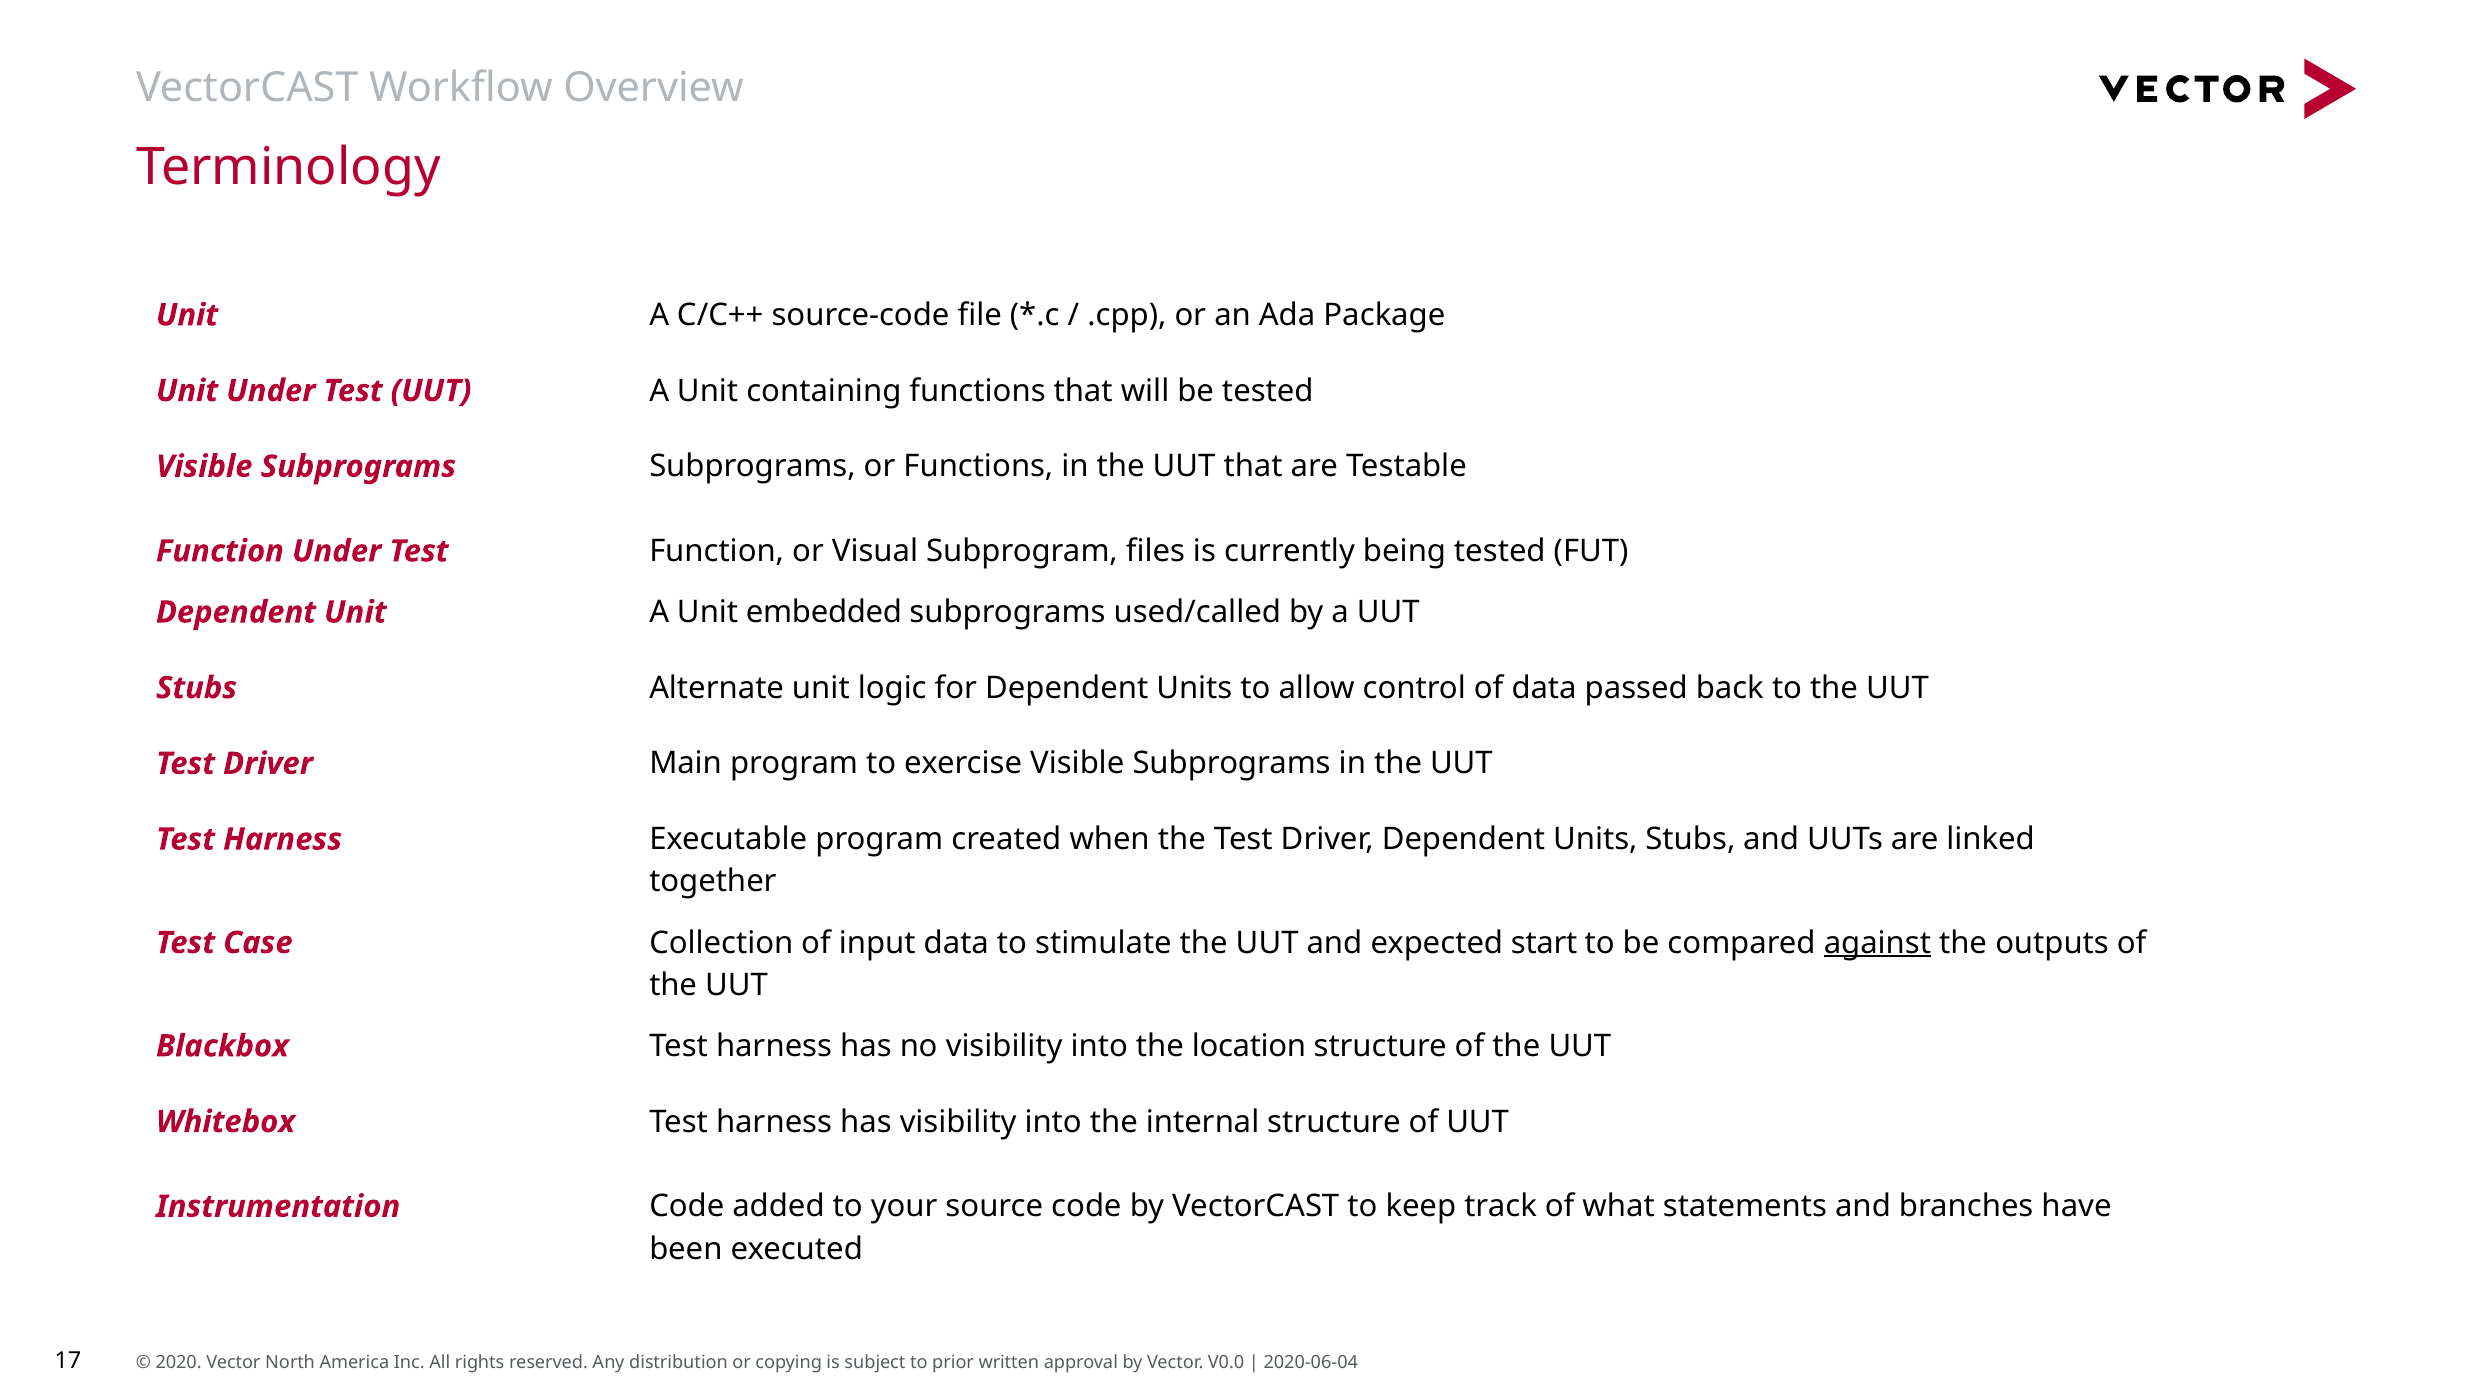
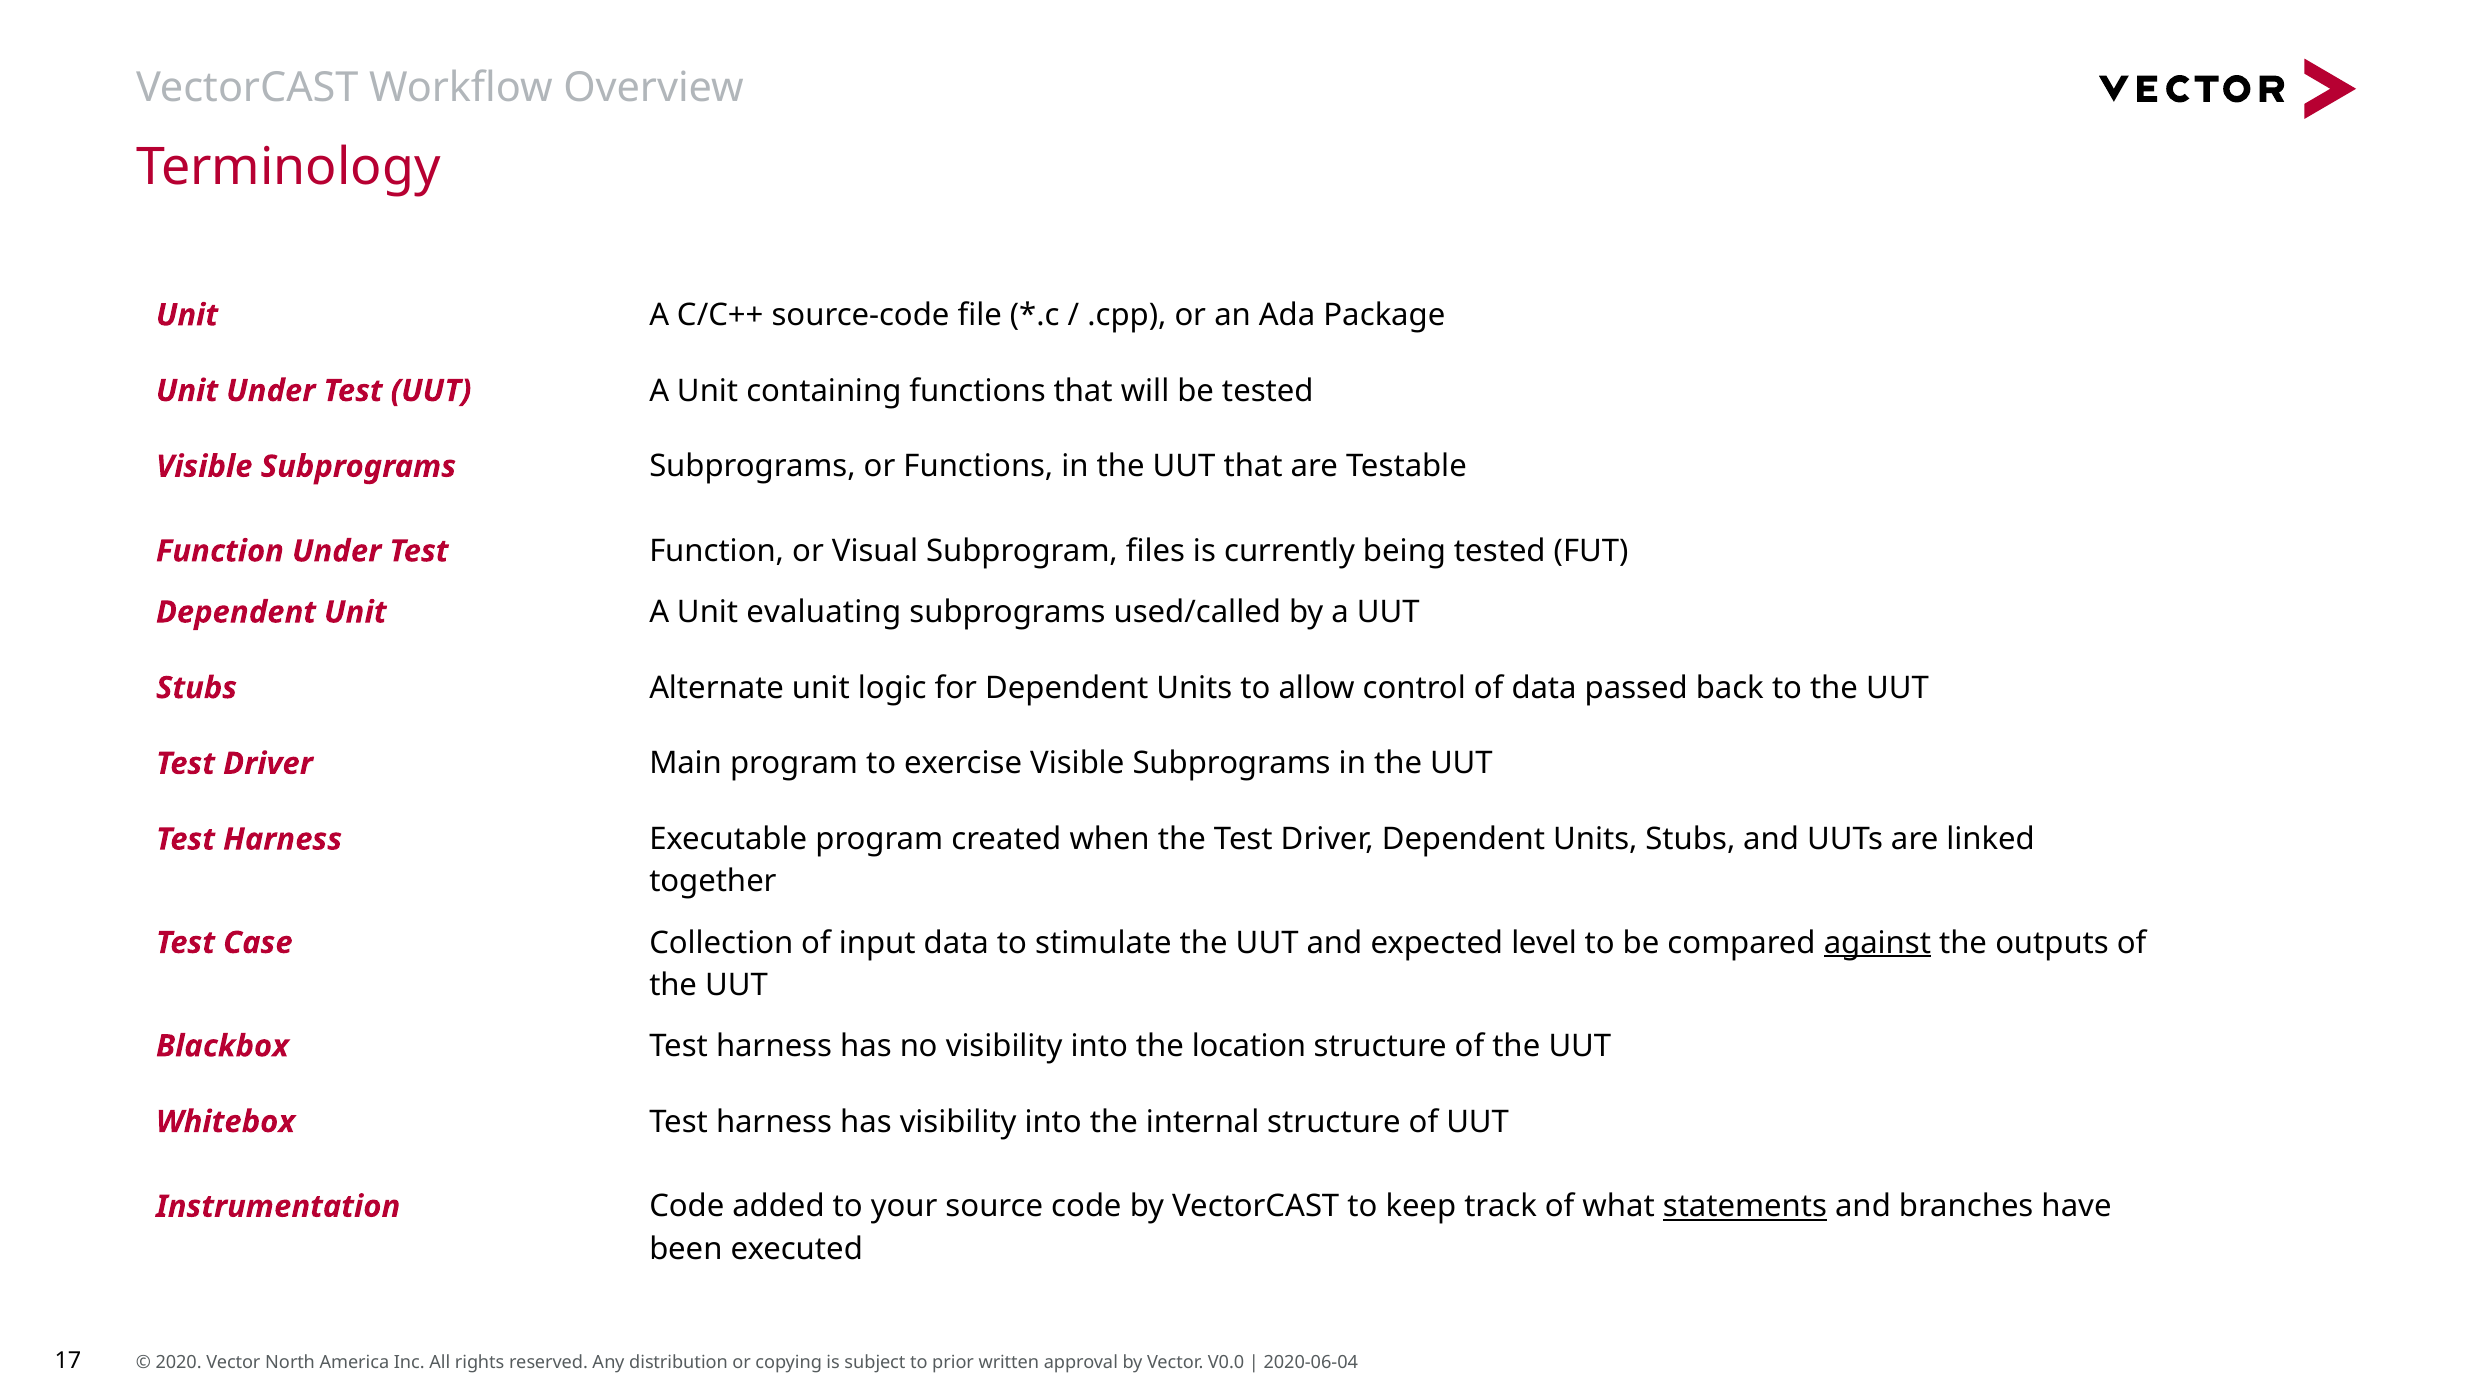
embedded: embedded -> evaluating (824, 613)
start: start -> level (1544, 943)
statements underline: none -> present (1745, 1207)
